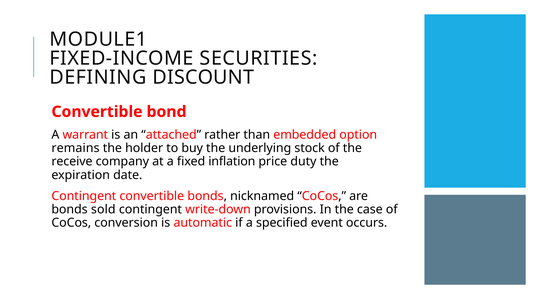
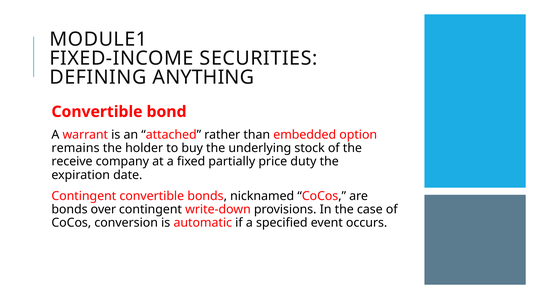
DISCOUNT: DISCOUNT -> ANYTHING (203, 77)
inflation: inflation -> partially (232, 161)
sold: sold -> over (103, 209)
